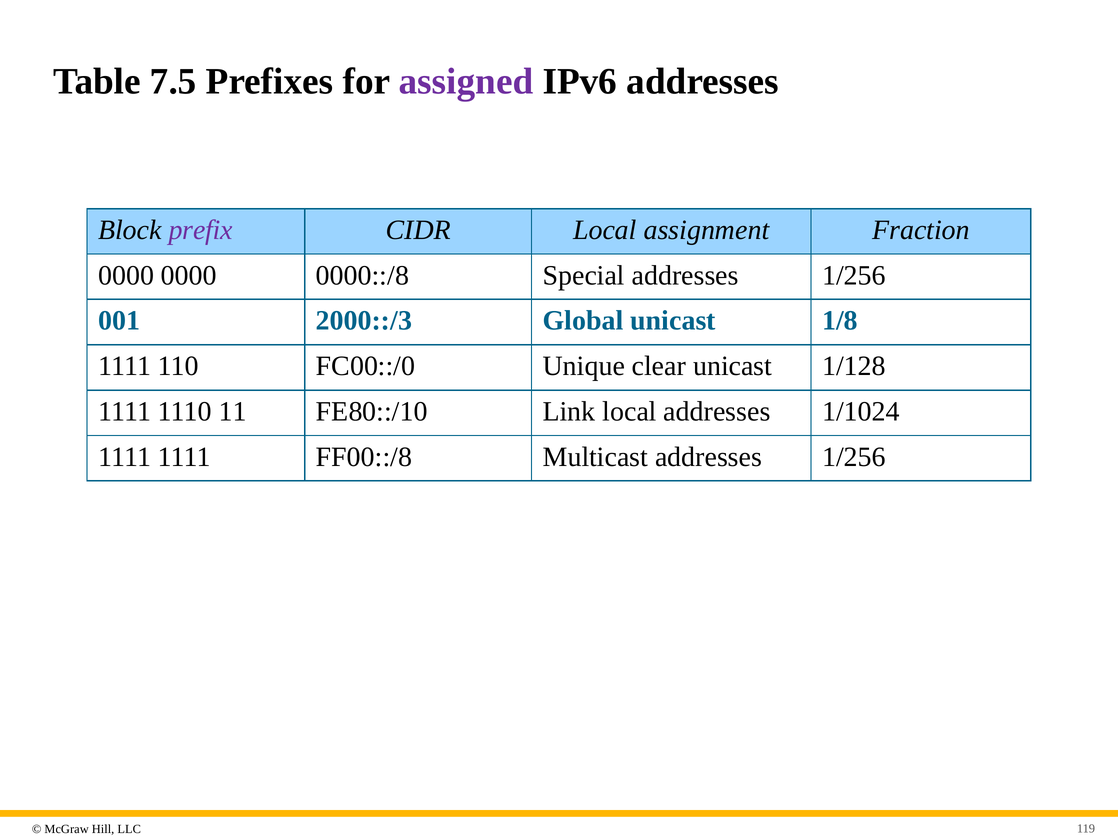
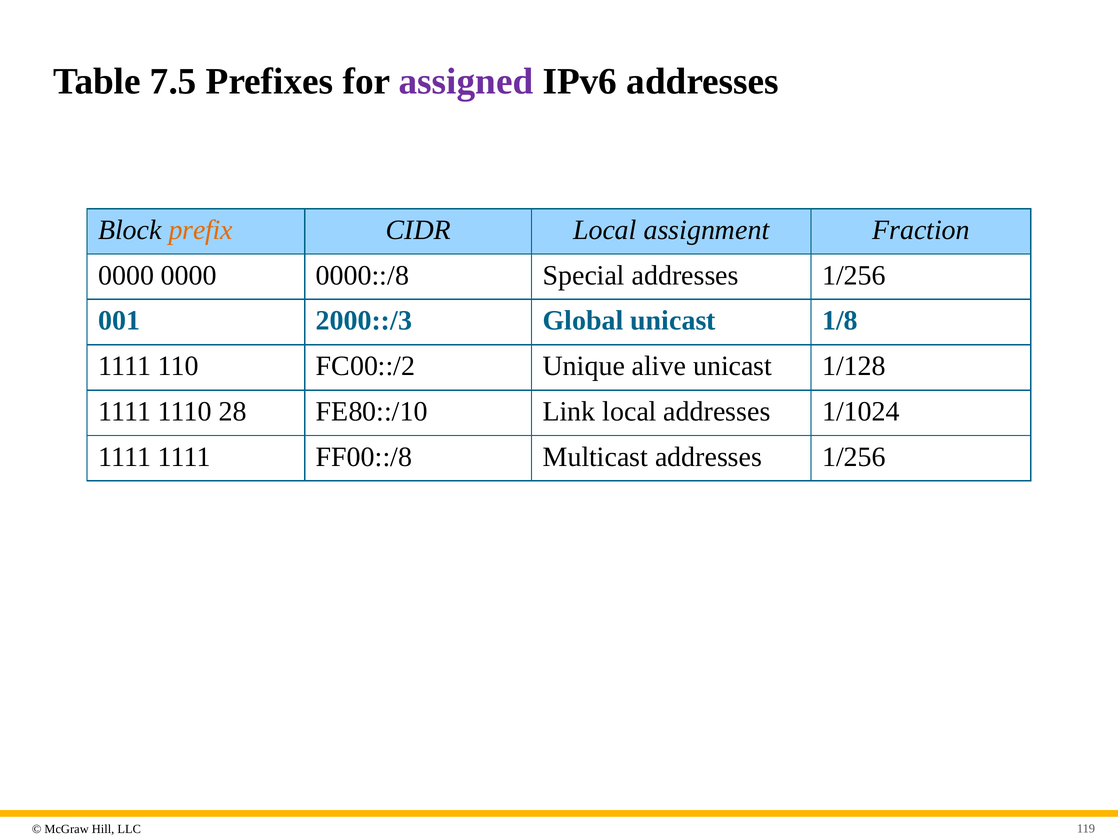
prefix colour: purple -> orange (201, 230)
FC00::/0: FC00::/0 -> FC00::/2 (366, 366)
clear: clear -> alive (659, 366)
11: 11 -> 28 (233, 411)
